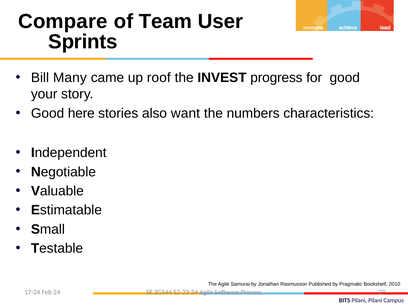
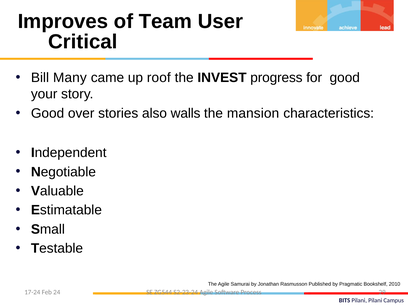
Compare: Compare -> Improves (63, 21)
Sprints: Sprints -> Critical (83, 42)
here: here -> over (81, 113)
want: want -> walls (186, 113)
numbers: numbers -> mansion (253, 113)
